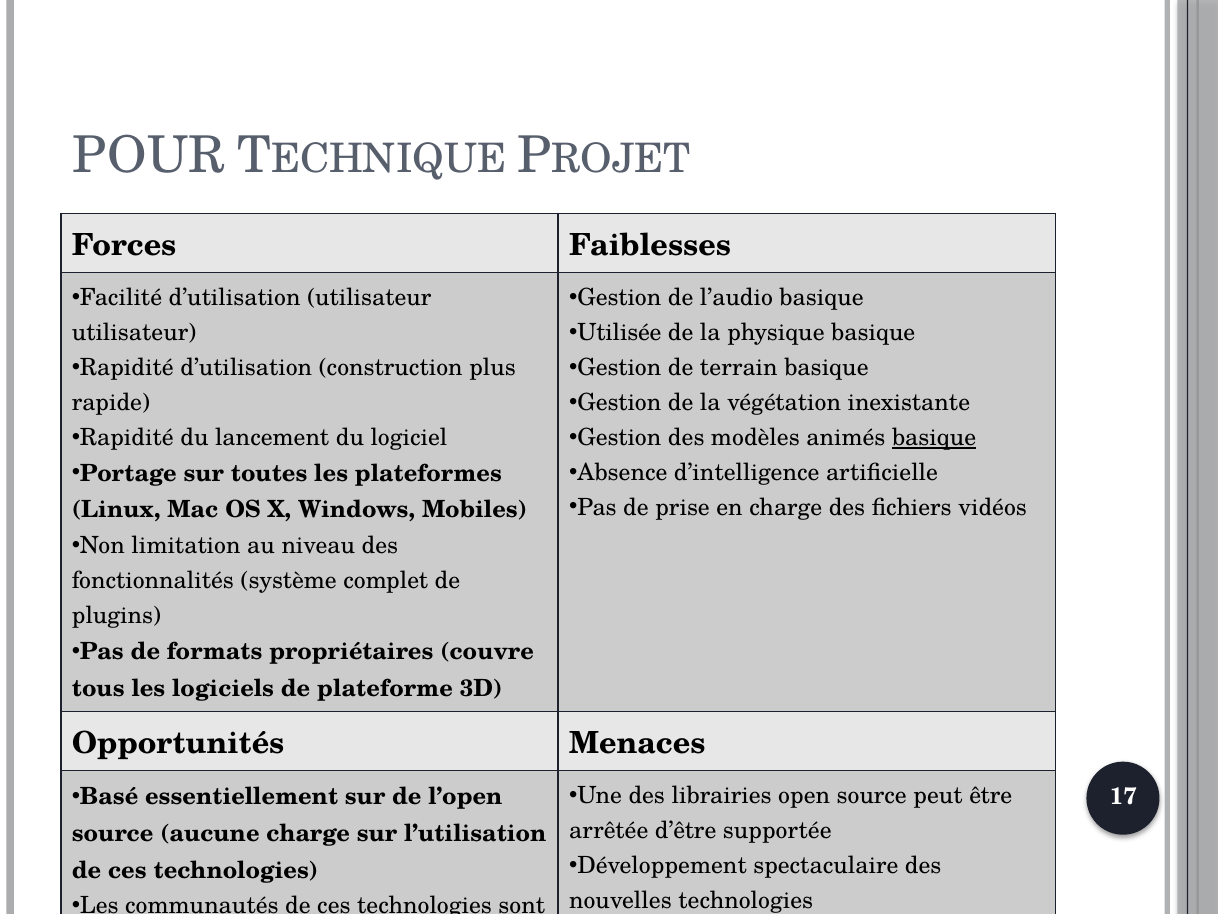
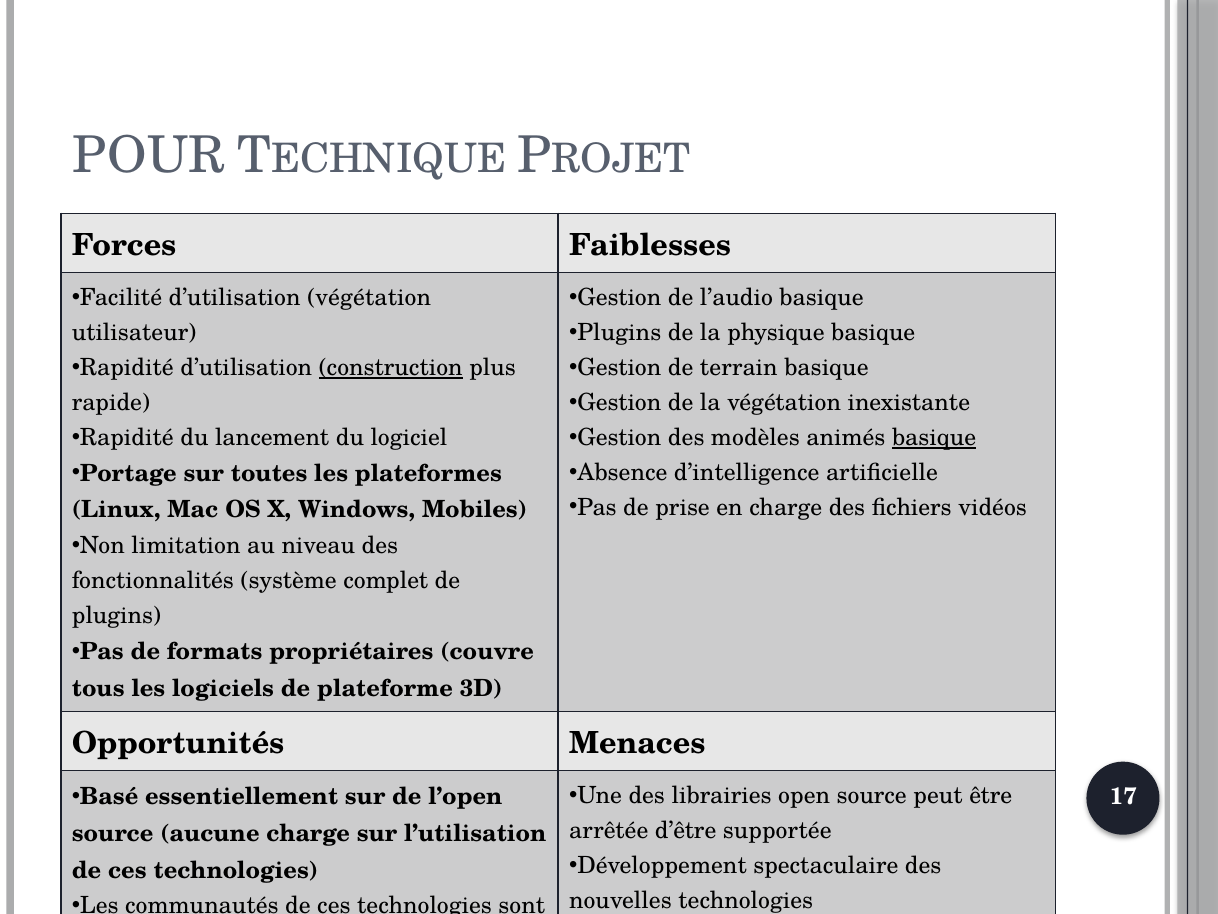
d’utilisation utilisateur: utilisateur -> végétation (369, 298)
Utilisée: Utilisée -> Plugins (619, 333)
construction underline: none -> present (391, 368)
